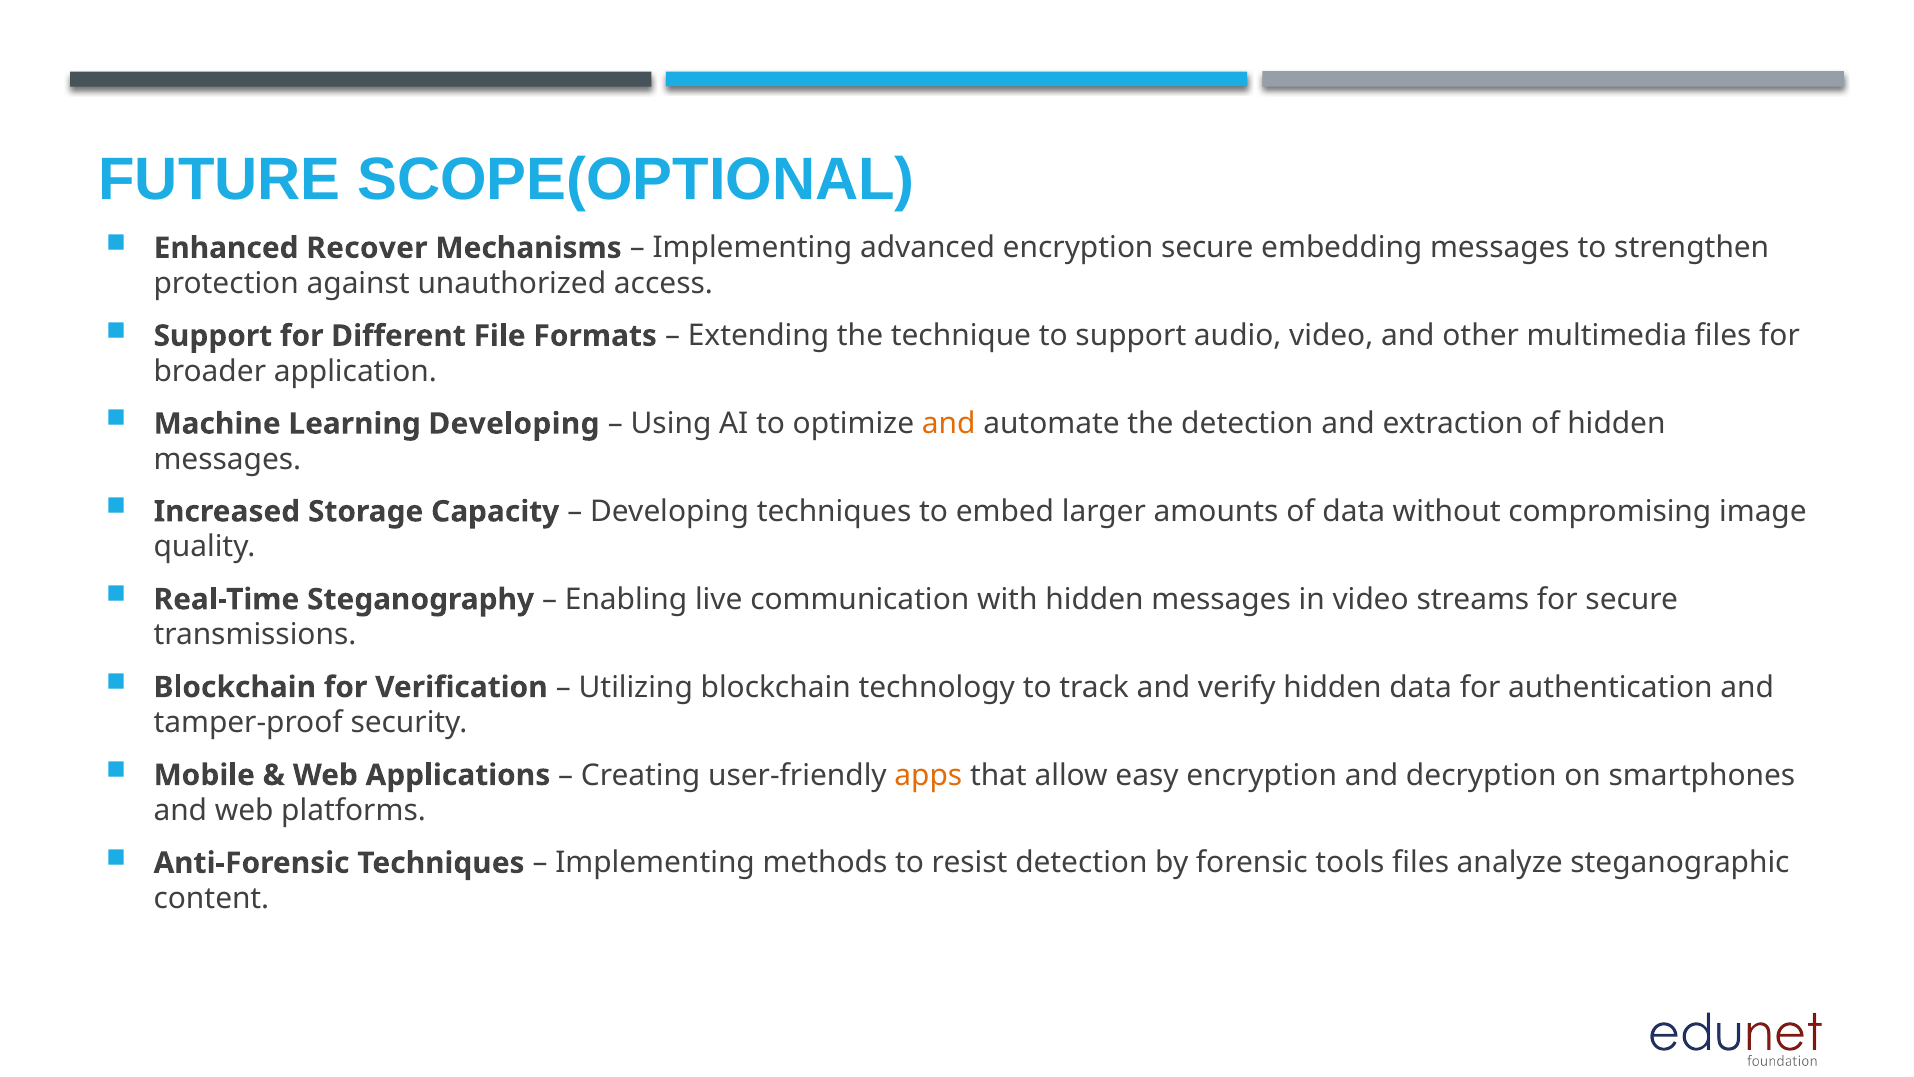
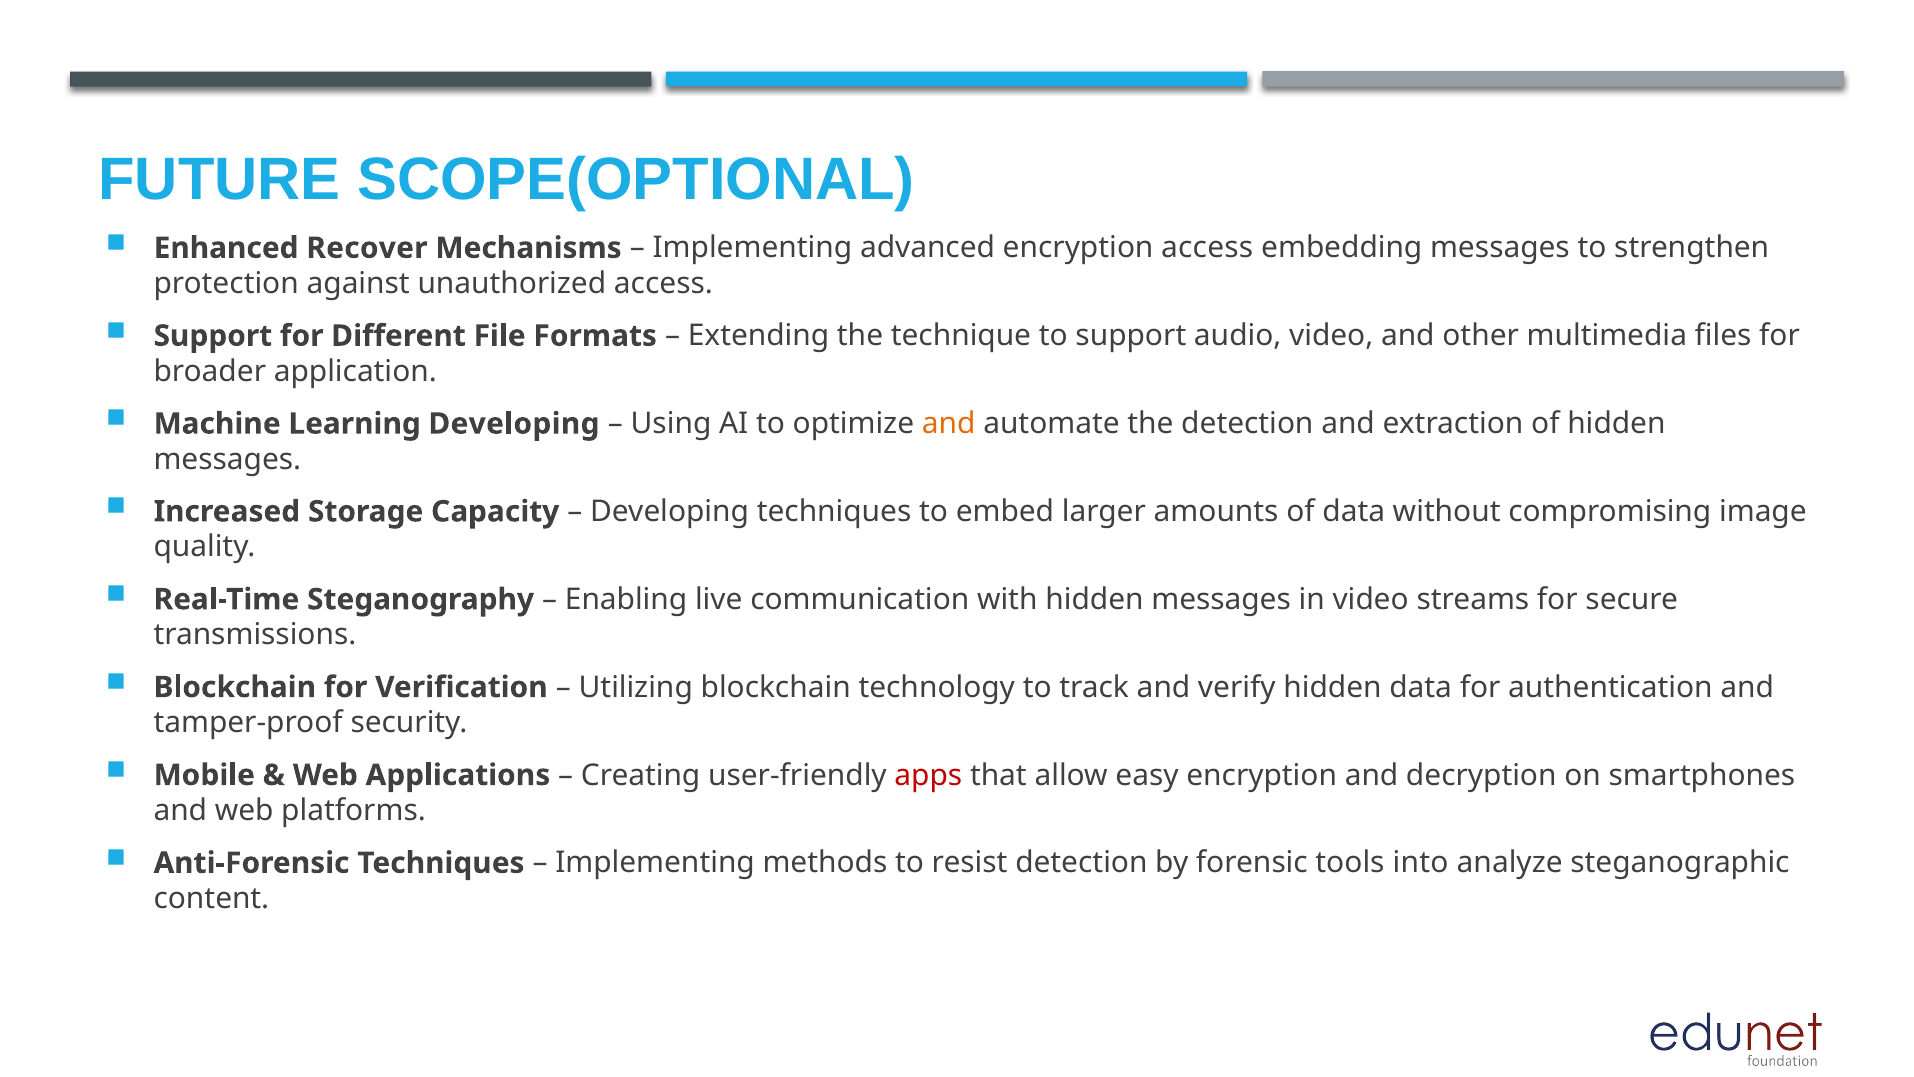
encryption secure: secure -> access (1207, 248)
apps colour: orange -> red (928, 775)
tools files: files -> into (1421, 863)
